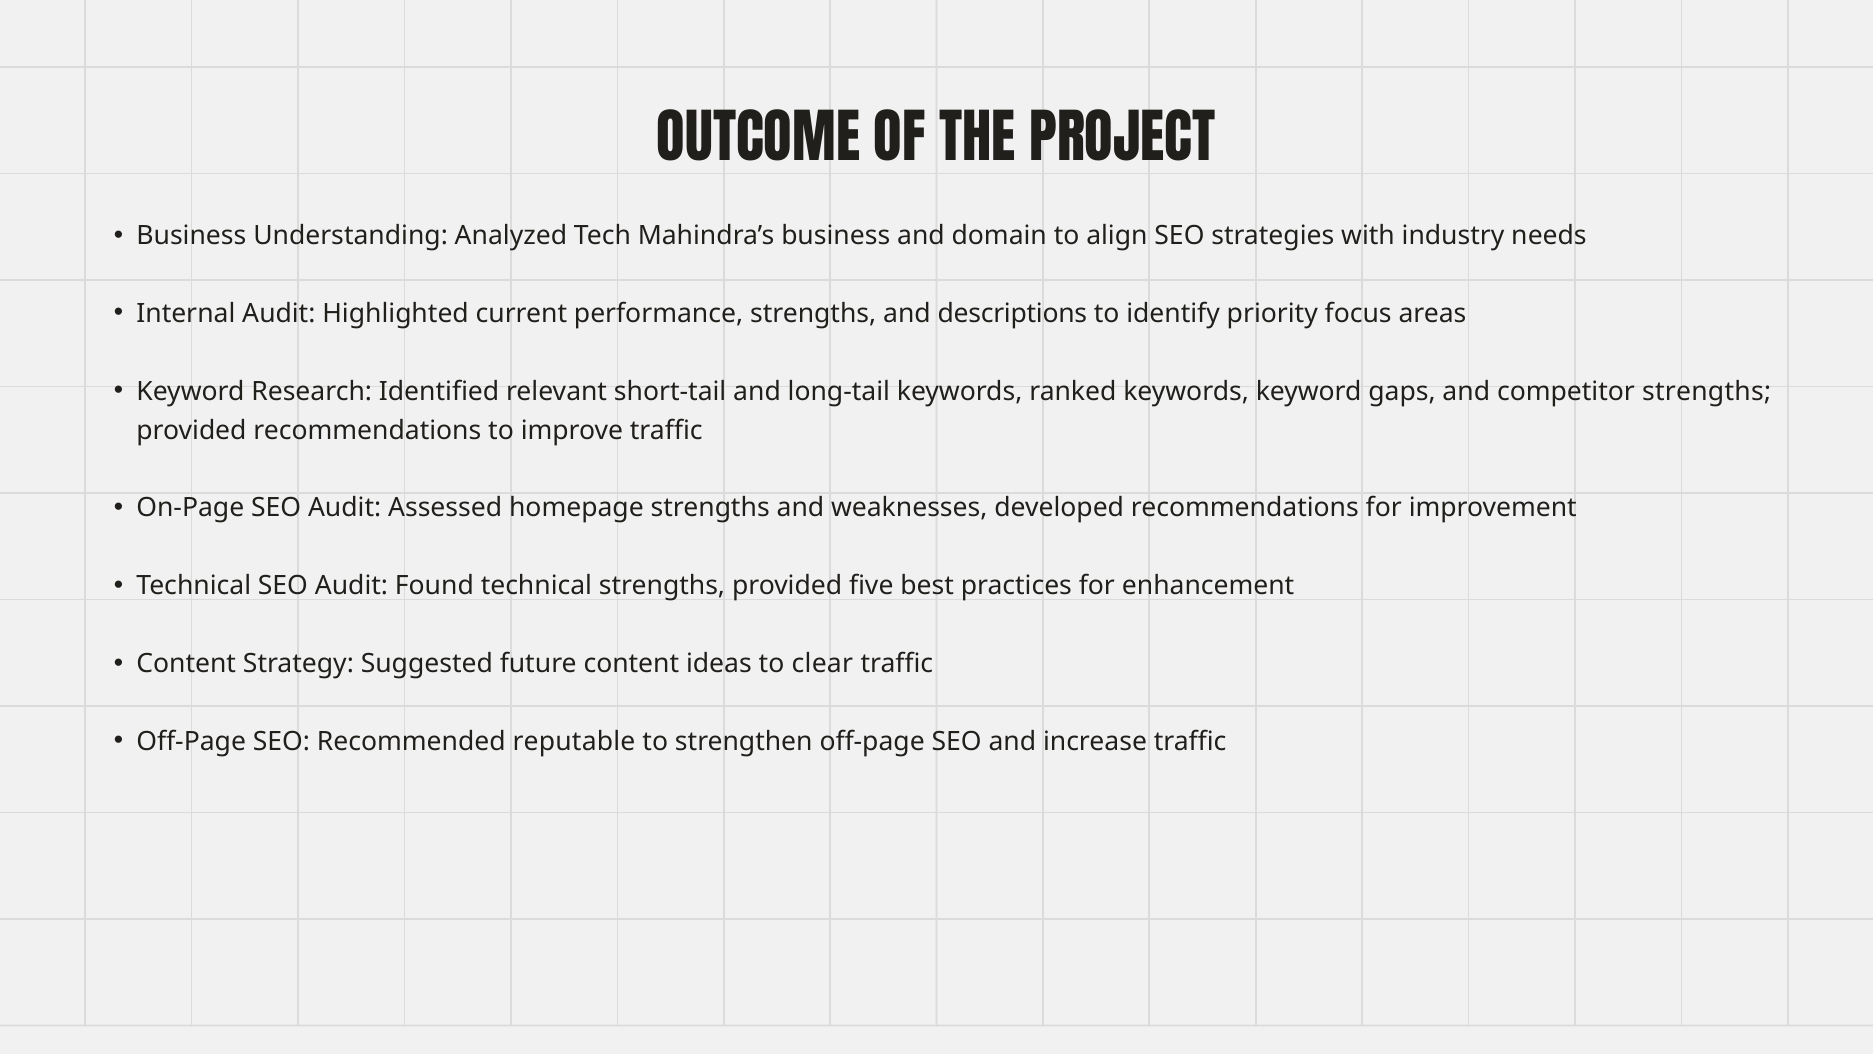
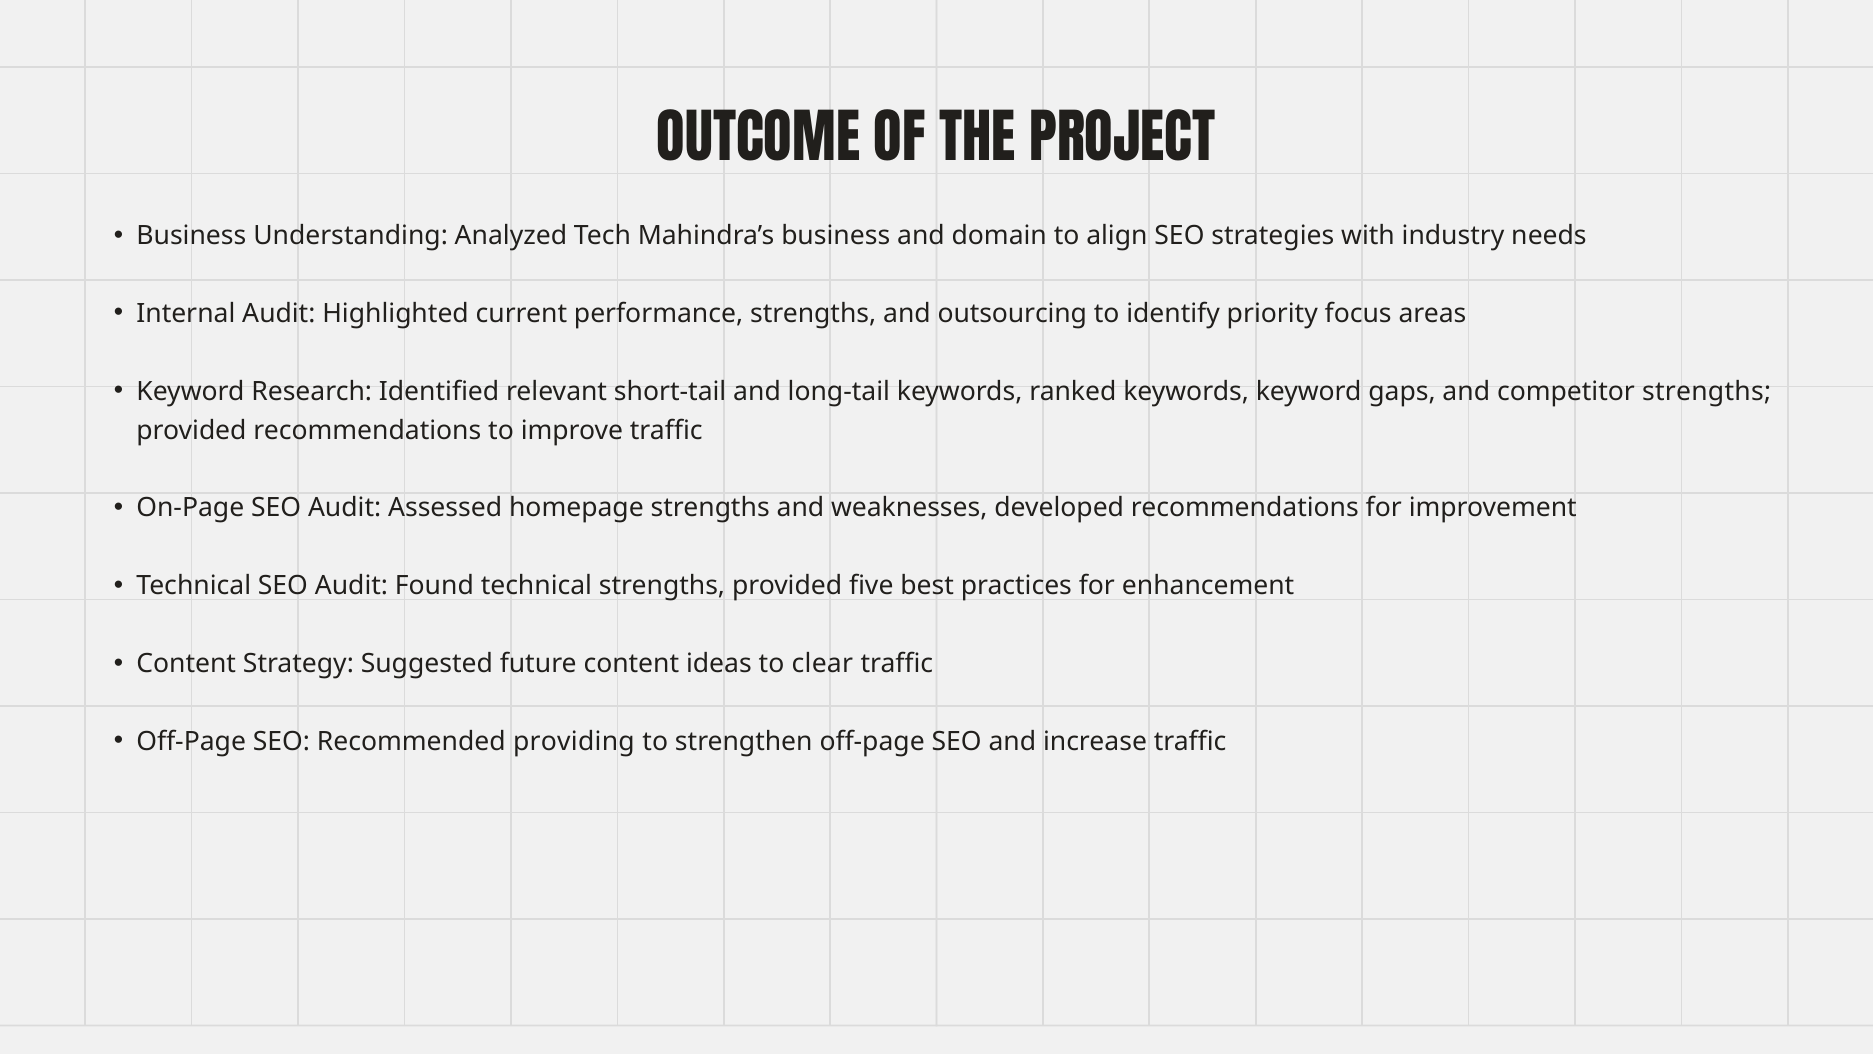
descriptions: descriptions -> outsourcing (1012, 313)
reputable: reputable -> providing (574, 741)
